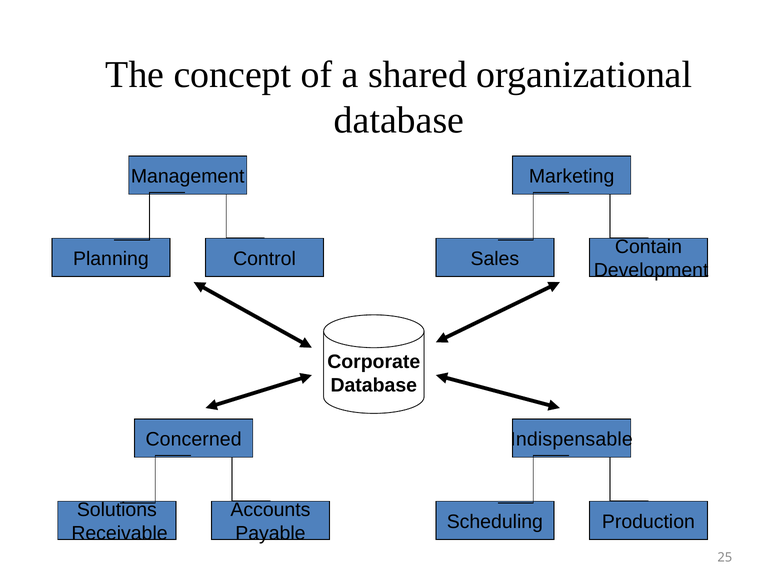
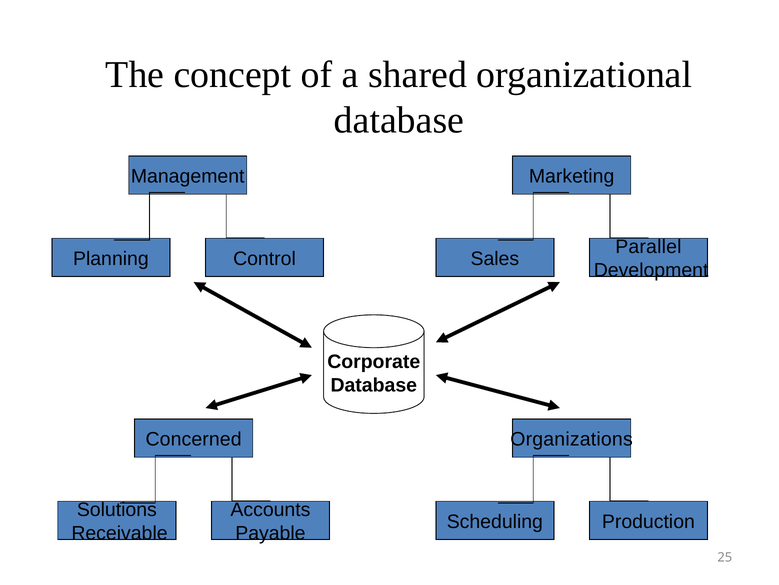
Contain: Contain -> Parallel (648, 247)
Indispensable: Indispensable -> Organizations (572, 439)
